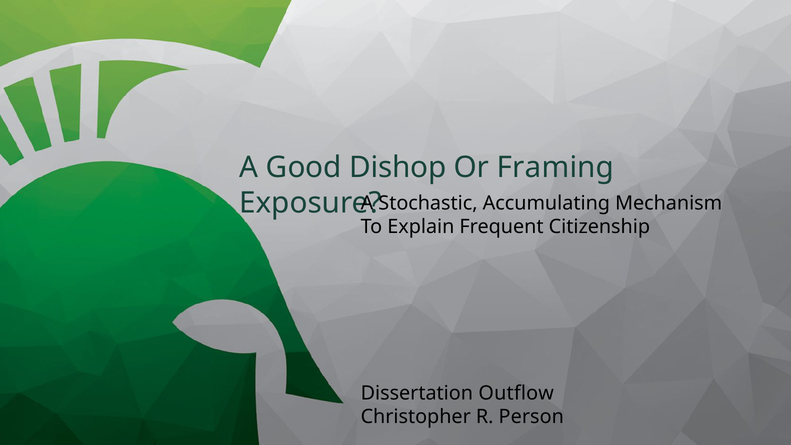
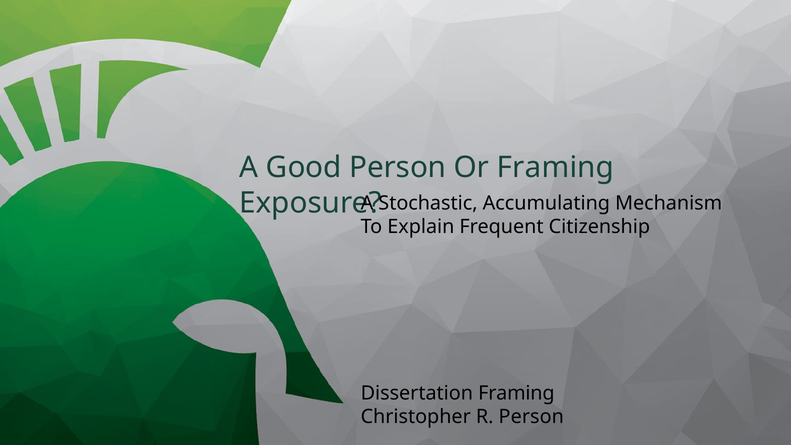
Good Dishop: Dishop -> Person (398, 168)
Dissertation Outflow: Outflow -> Framing (516, 393)
